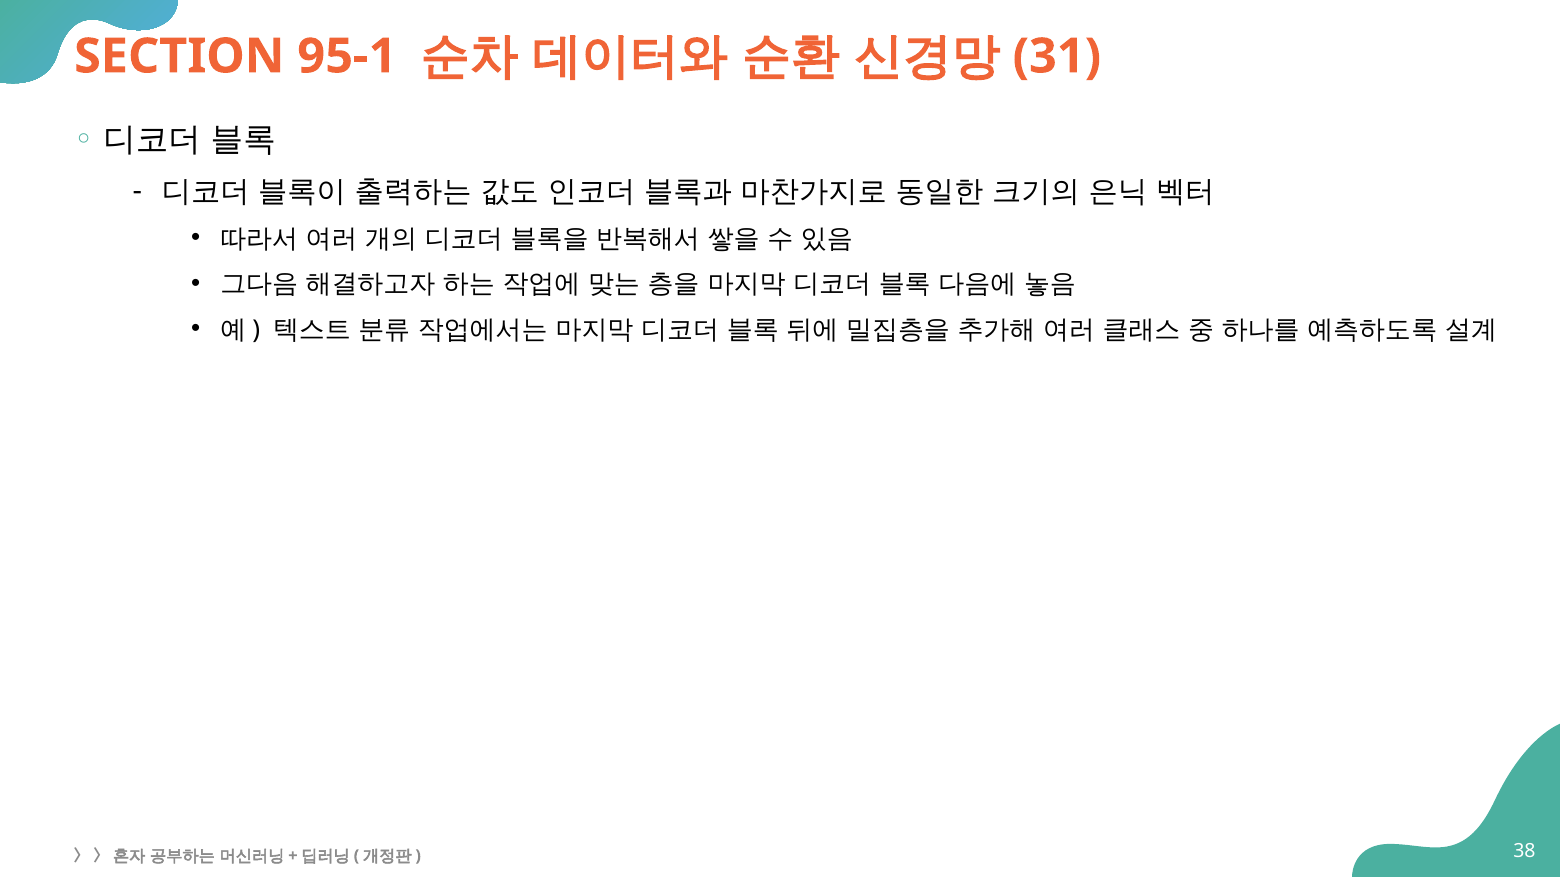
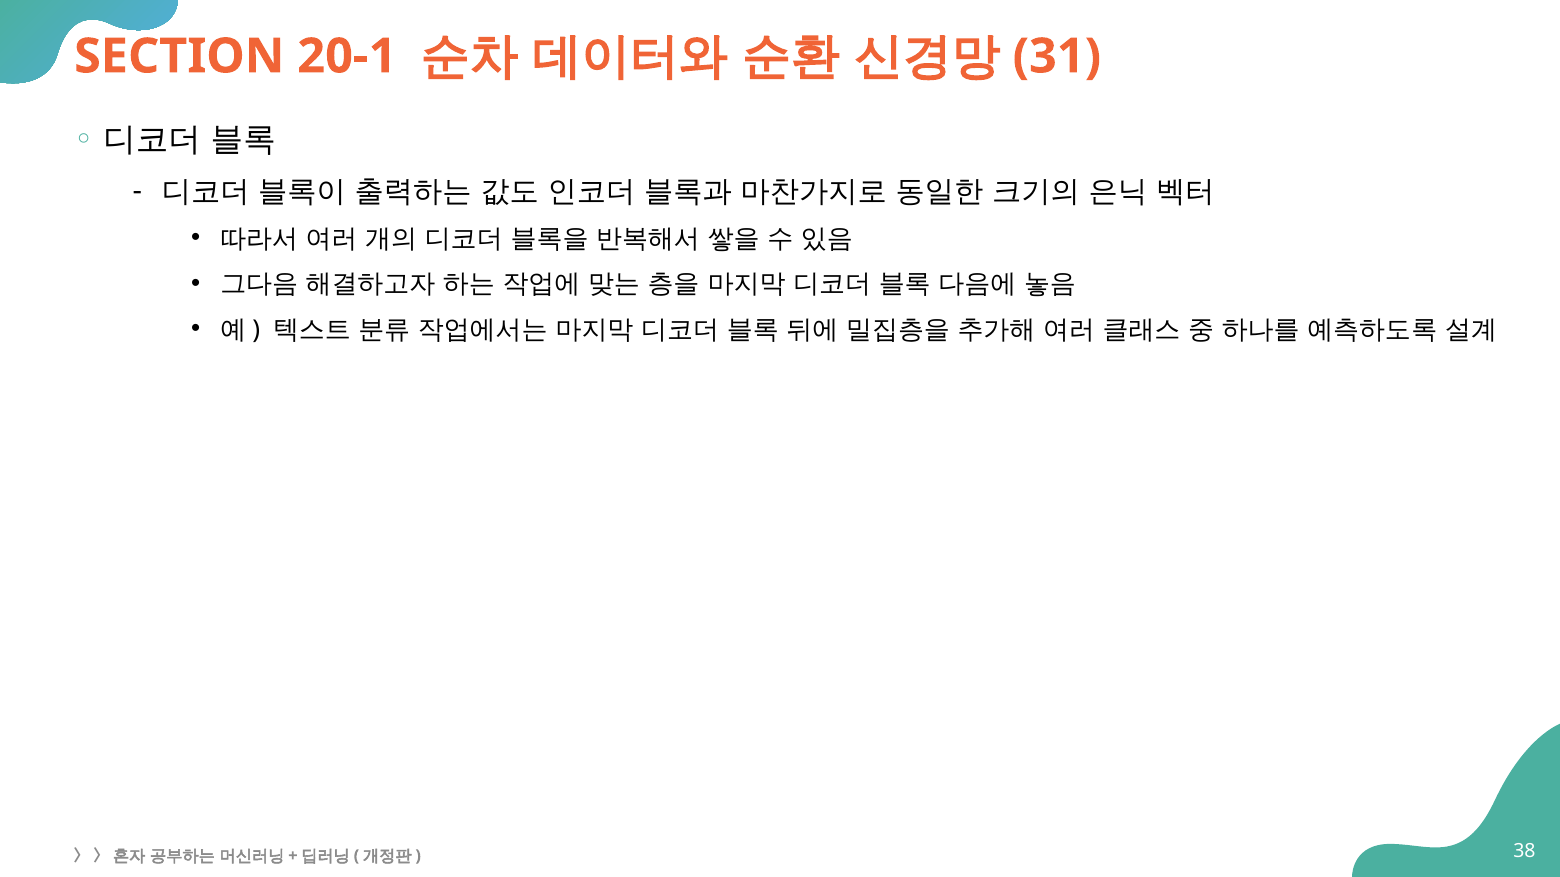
95-1: 95-1 -> 20-1 (347, 56)
